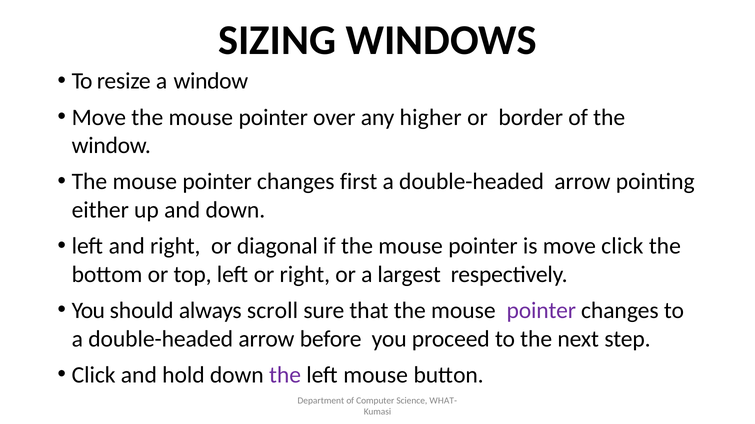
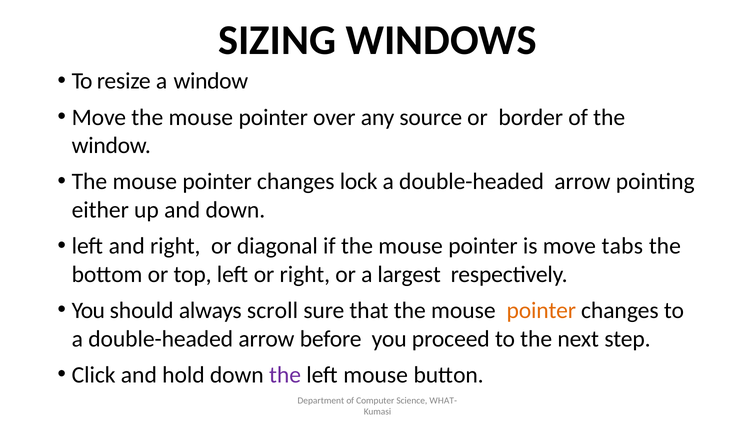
higher: higher -> source (431, 117)
first: first -> lock (359, 182)
move click: click -> tabs (622, 246)
pointer colour: purple -> orange (541, 311)
